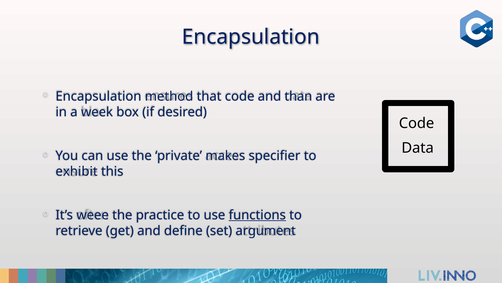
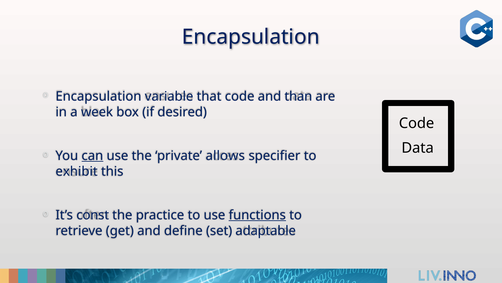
method: method -> variable (169, 96)
can underline: none -> present (92, 155)
makes: makes -> allows (225, 155)
weee: weee -> const (93, 215)
argument: argument -> adaptable (266, 230)
